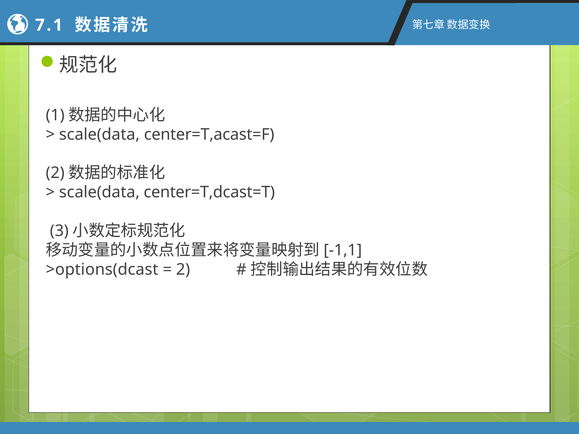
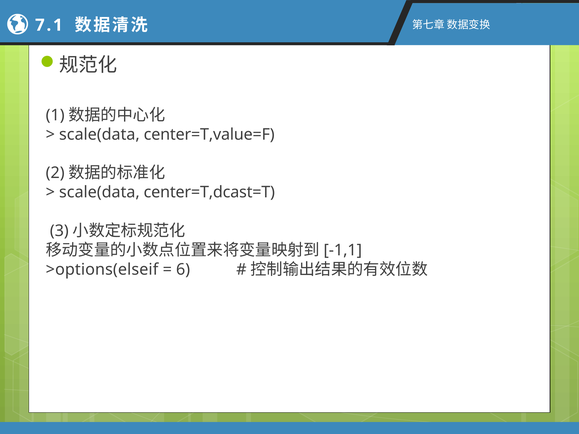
center=T,acast=F: center=T,acast=F -> center=T,value=F (209, 134)
>options(dcast: >options(dcast -> >options(elseif (102, 270)
2: 2 -> 6 (183, 270)
